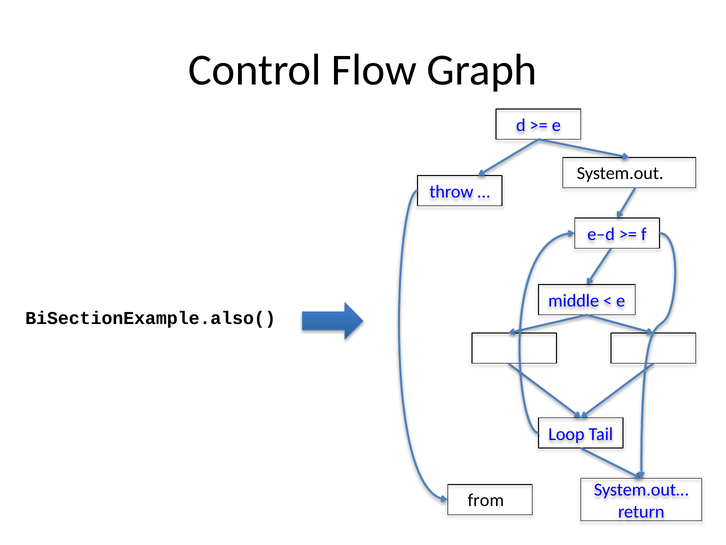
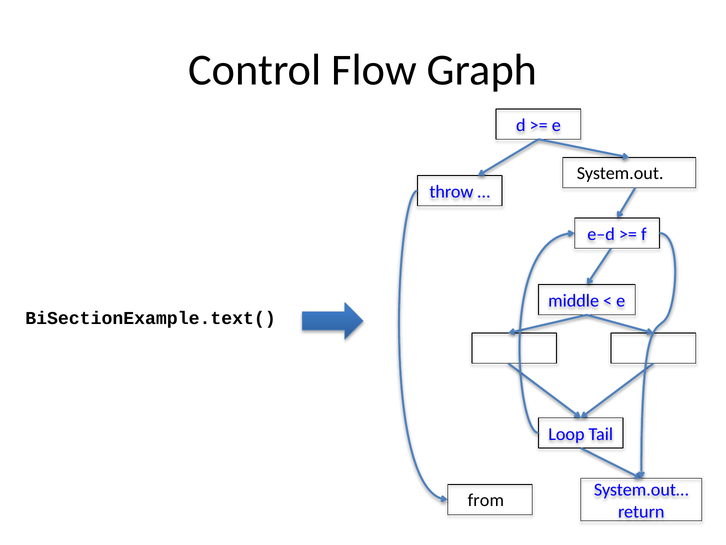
BiSectionExample.also(: BiSectionExample.also( -> BiSectionExample.text( (151, 318)
